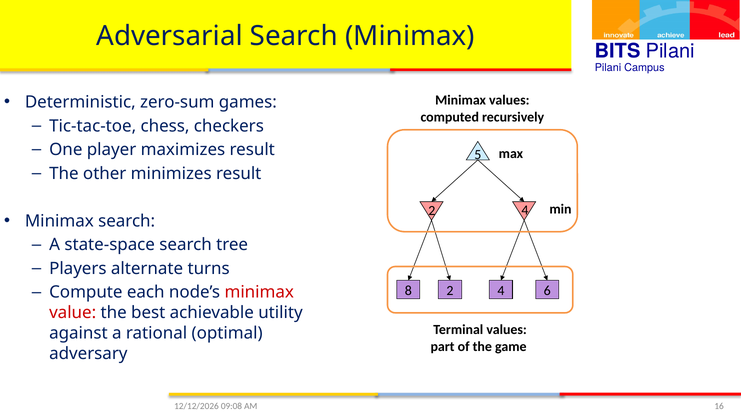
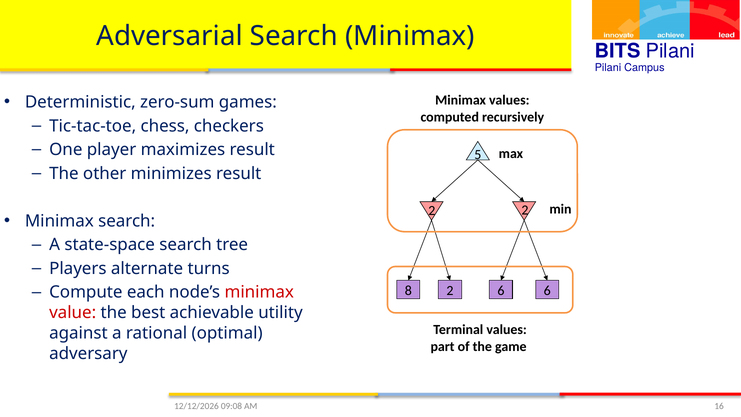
4: 4 -> 2 (525, 210)
8 2 4: 4 -> 6 (501, 291)
